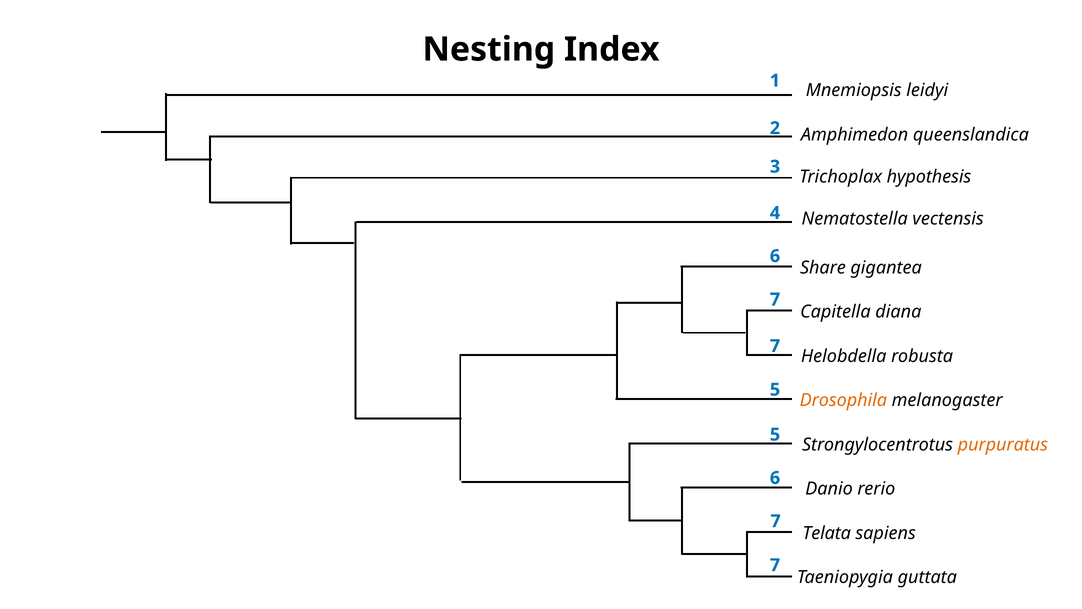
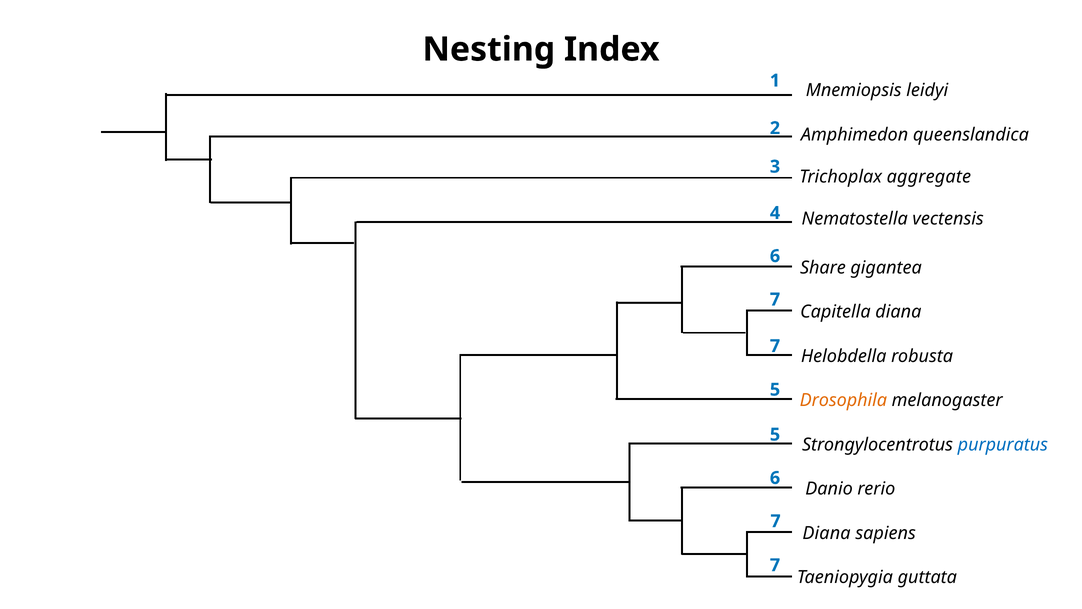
hypothesis: hypothesis -> aggregate (929, 177)
purpuratus colour: orange -> blue (1003, 444)
Telata: Telata -> Diana (826, 533)
